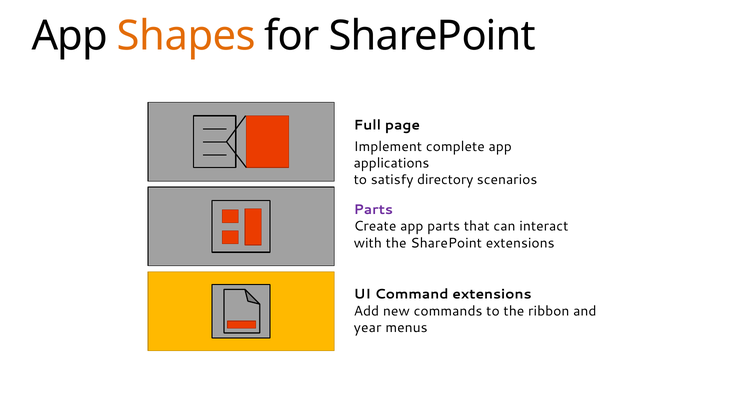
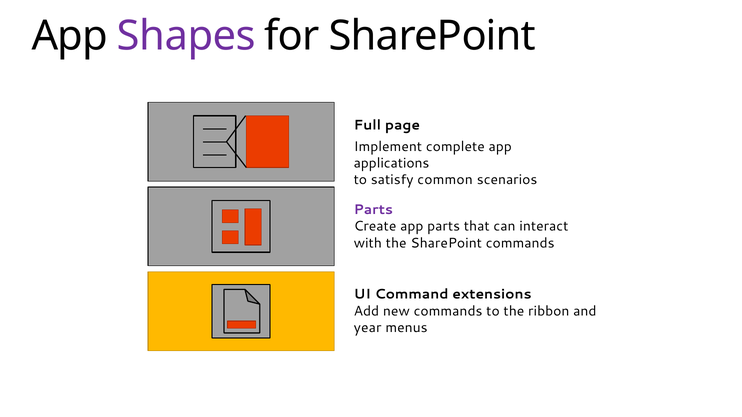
Shapes colour: orange -> purple (186, 36)
directory: directory -> common (445, 180)
SharePoint extensions: extensions -> commands (520, 243)
